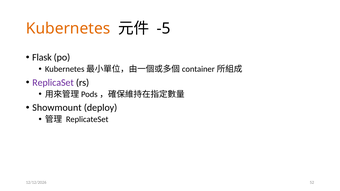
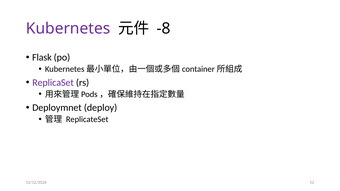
Kubernetes colour: orange -> purple (68, 29)
-5: -5 -> -8 (164, 29)
Showmount: Showmount -> Deploymnet (57, 108)
